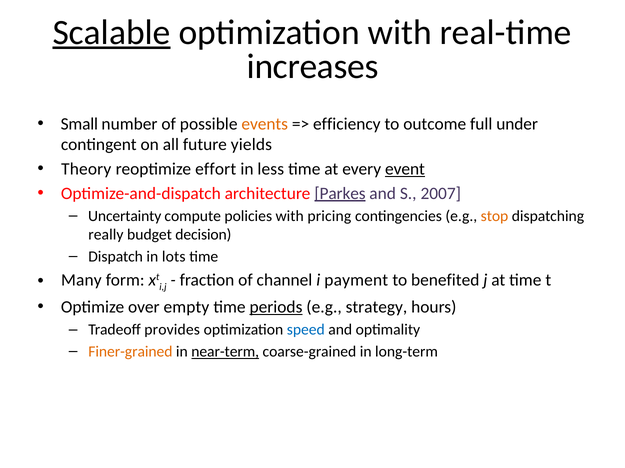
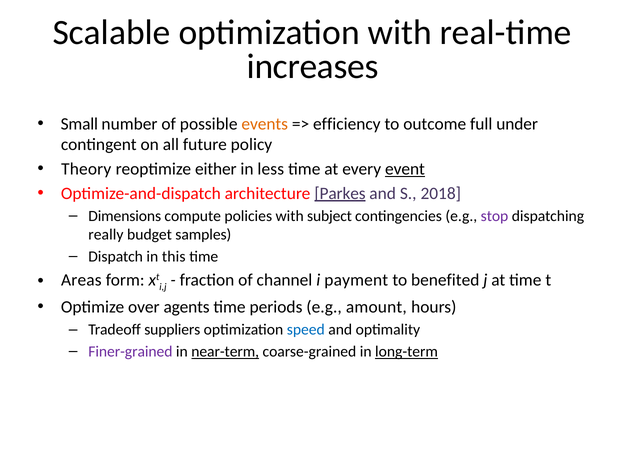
Scalable underline: present -> none (112, 33)
yields: yields -> policy (251, 145)
effort: effort -> either (216, 169)
2007: 2007 -> 2018 (441, 194)
Uncertainty: Uncertainty -> Dimensions (125, 216)
pricing: pricing -> subject (330, 216)
stop colour: orange -> purple (495, 216)
decision: decision -> samples (203, 235)
lots: lots -> this (174, 257)
Many: Many -> Areas (81, 280)
empty: empty -> agents (187, 308)
periods underline: present -> none (276, 308)
strategy: strategy -> amount (376, 308)
provides: provides -> suppliers (172, 330)
Finer-grained colour: orange -> purple (130, 352)
long-term underline: none -> present (407, 352)
